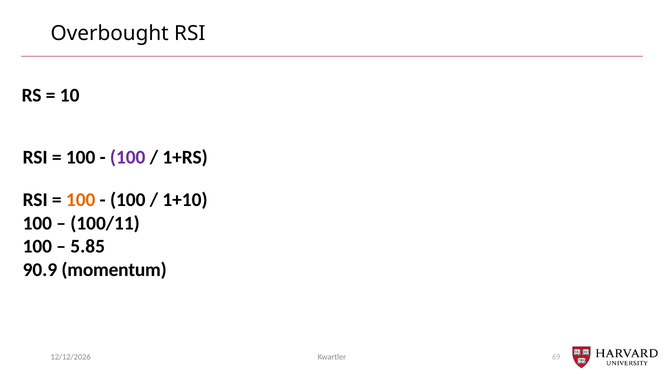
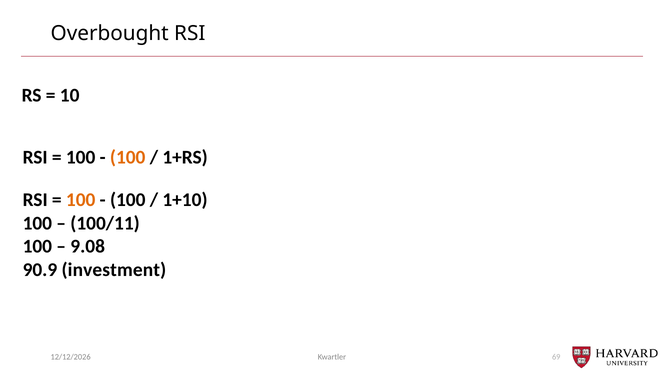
100 colour: purple -> orange (128, 157)
5.85: 5.85 -> 9.08 (88, 246)
momentum: momentum -> investment (114, 270)
